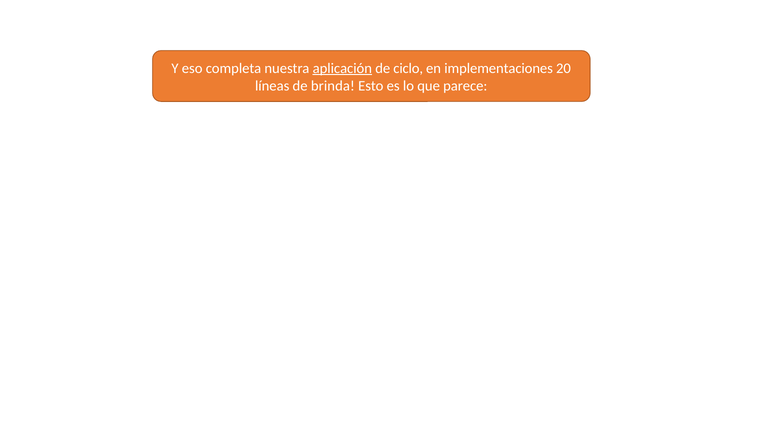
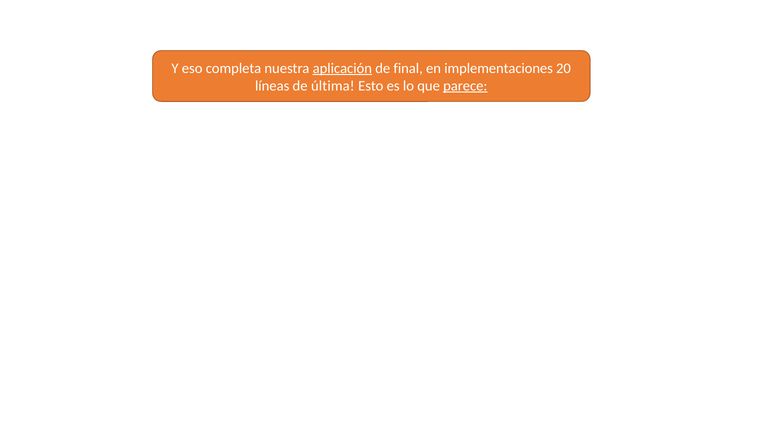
ciclo: ciclo -> final (408, 68)
brinda: brinda -> última (333, 86)
parece underline: none -> present (465, 86)
